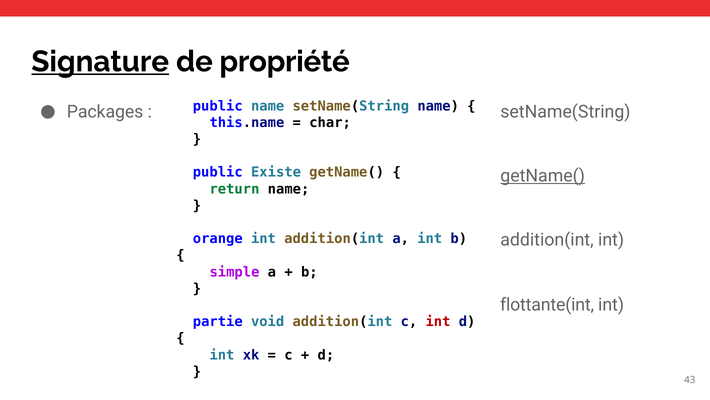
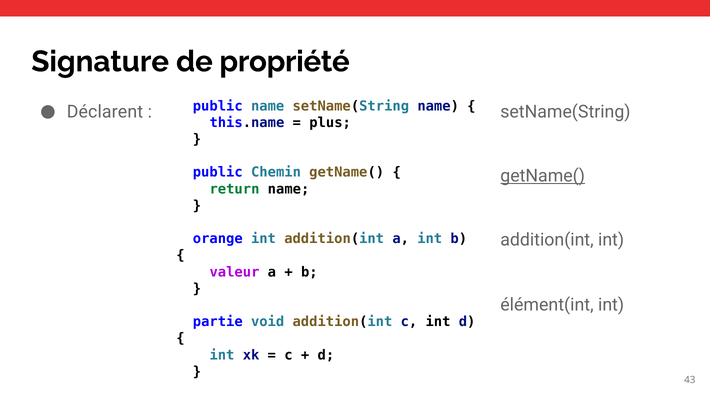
Signature underline: present -> none (100, 61)
Packages: Packages -> Déclarent (105, 112)
char: char -> plus (330, 122)
Existe: Existe -> Chemin (276, 172)
simple: simple -> valeur (234, 272)
flottante(int: flottante(int -> élément(int (547, 304)
int colour: red -> black (438, 321)
